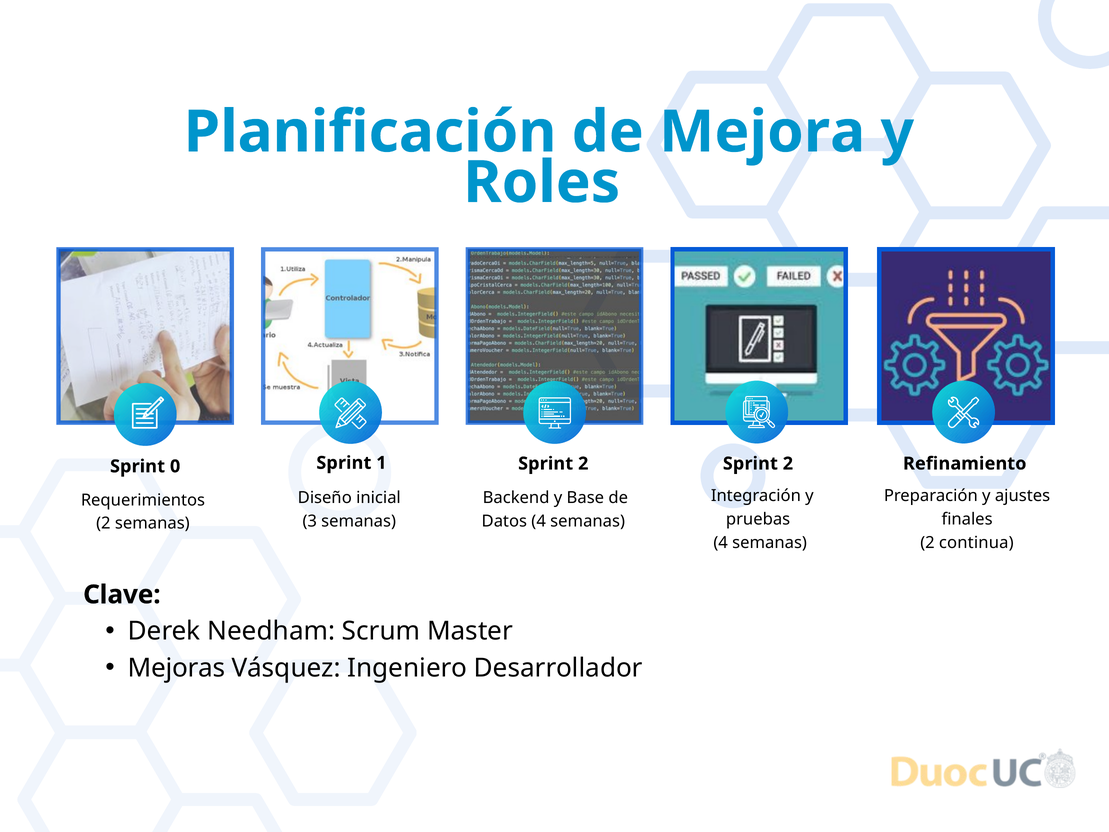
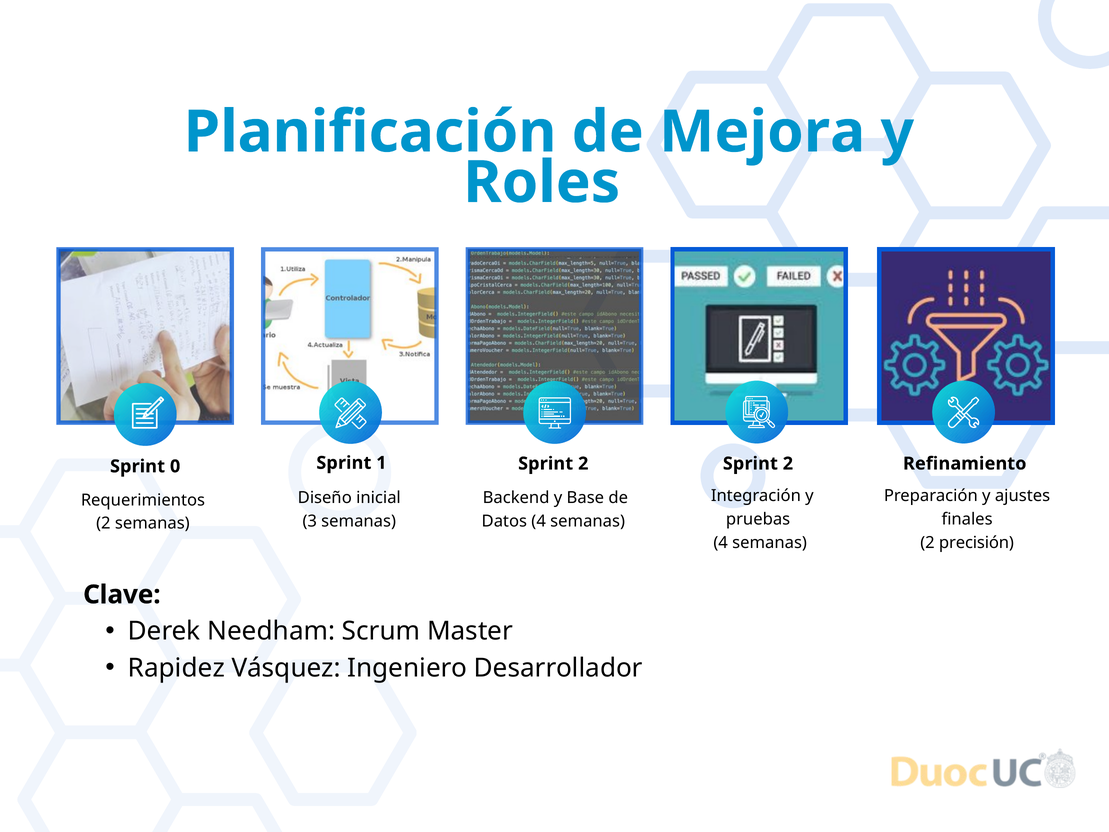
continua: continua -> precisión (976, 542)
Mejoras: Mejoras -> Rapidez (176, 668)
